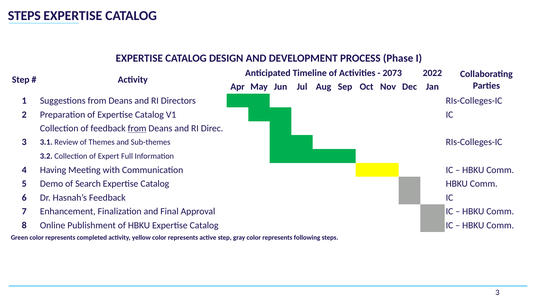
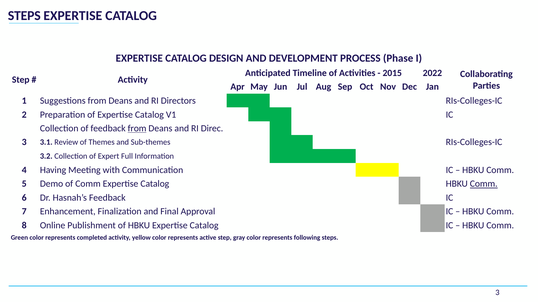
2073: 2073 -> 2015 (392, 73)
of Search: Search -> Comm (88, 184)
Comm underline: none -> present (484, 184)
